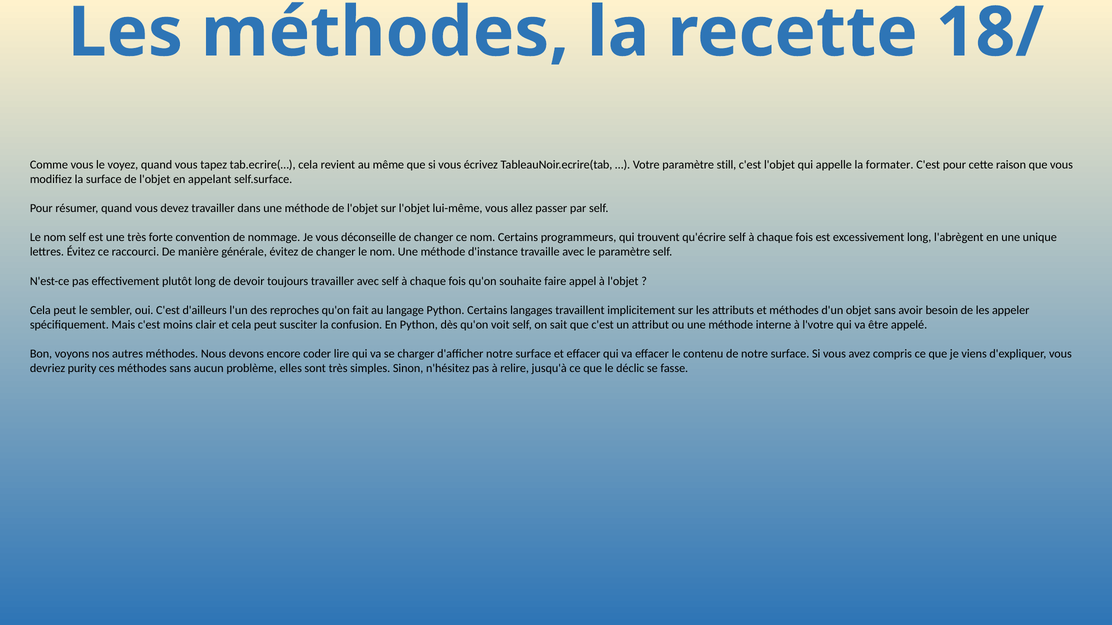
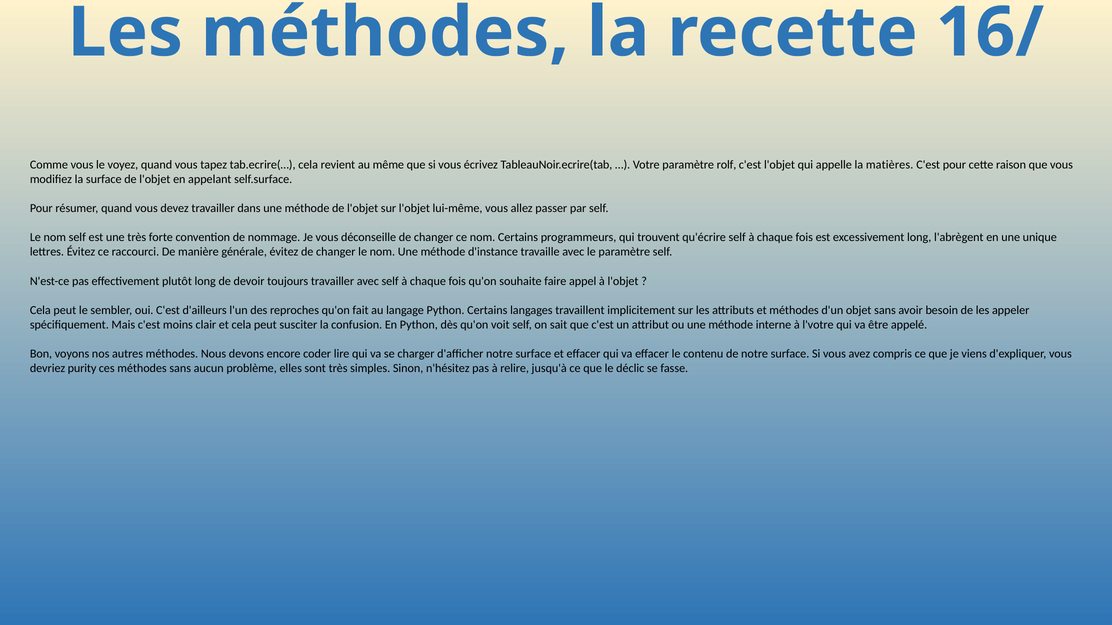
18/: 18/ -> 16/ (990, 33)
still: still -> rolf (726, 165)
formater: formater -> matières (890, 165)
